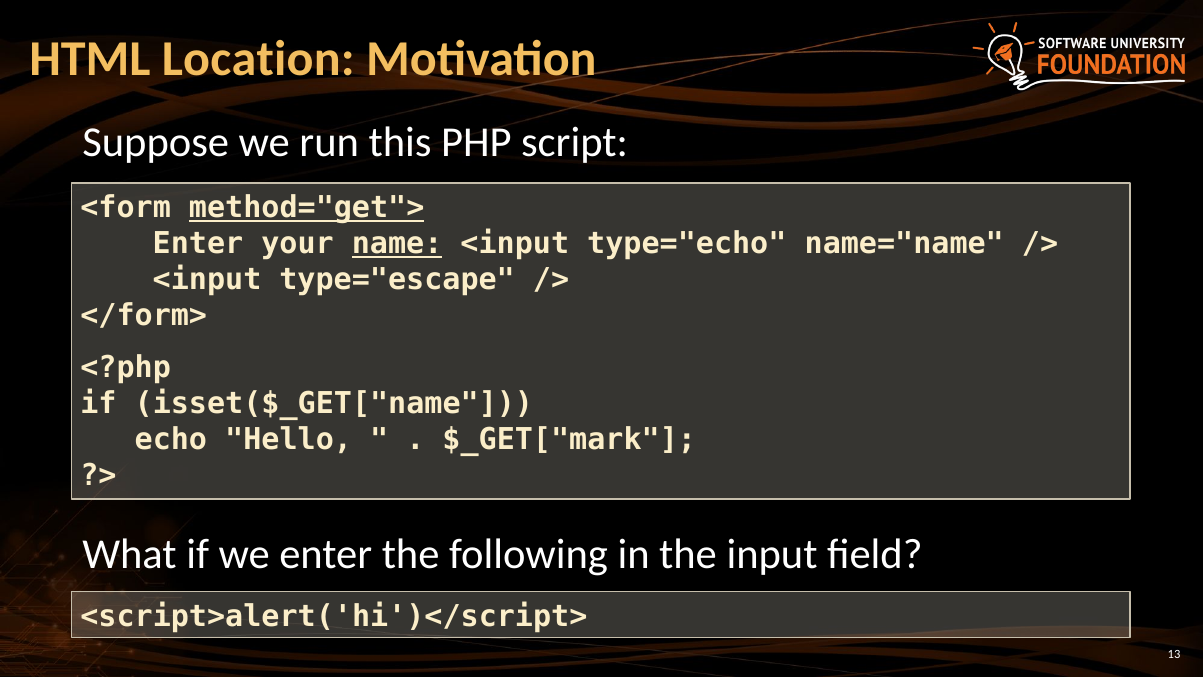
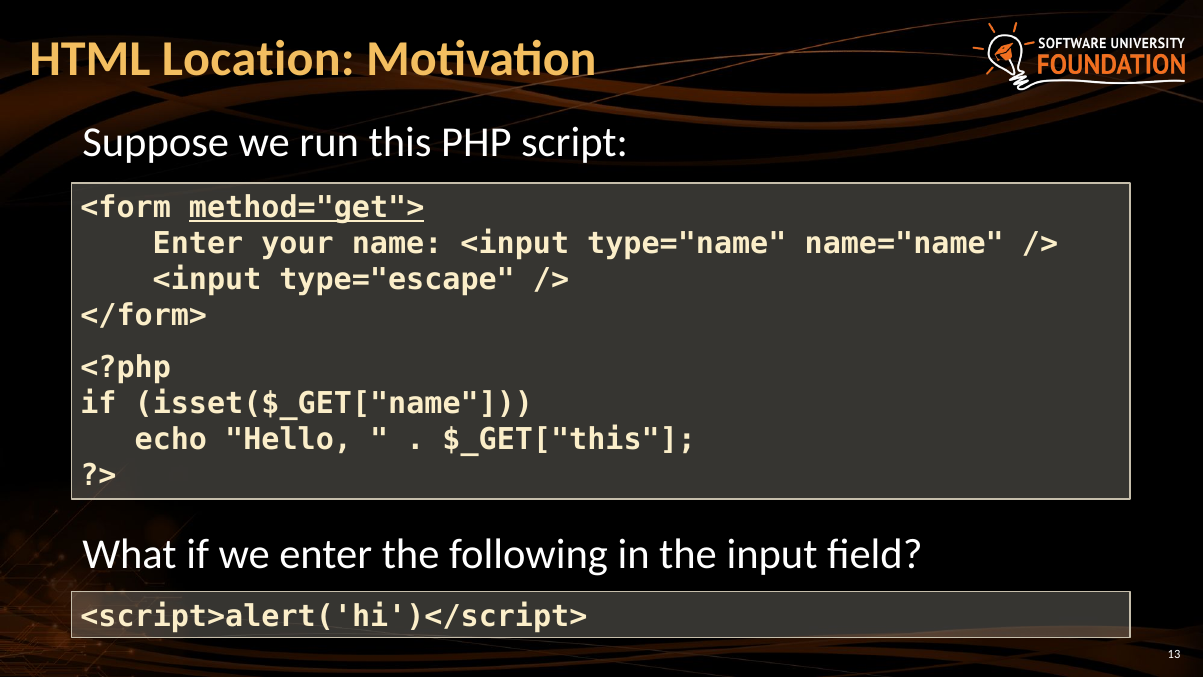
name underline: present -> none (397, 244)
type="echo: type="echo -> type="name (687, 244)
$_GET["mark: $_GET["mark -> $_GET["this (569, 439)
